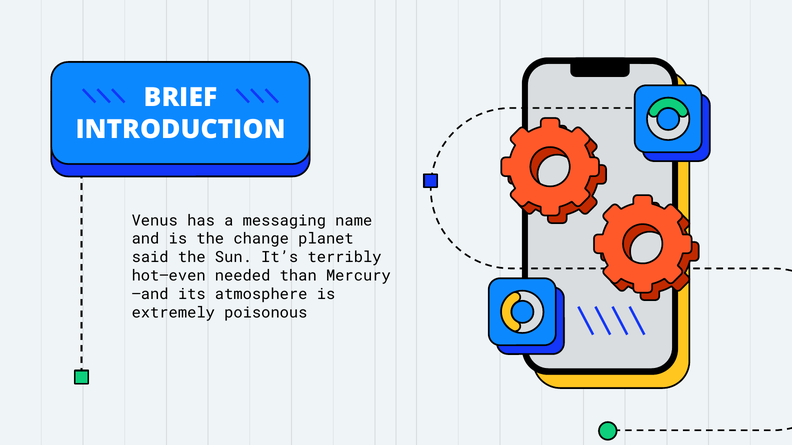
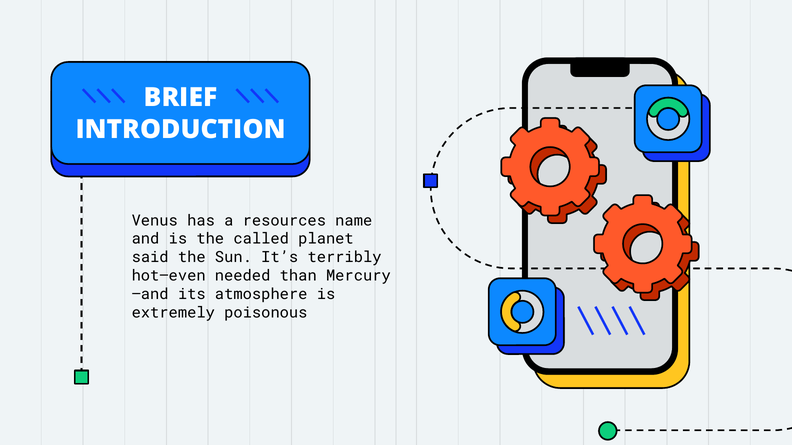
messaging: messaging -> resources (284, 221)
change: change -> called (261, 239)
